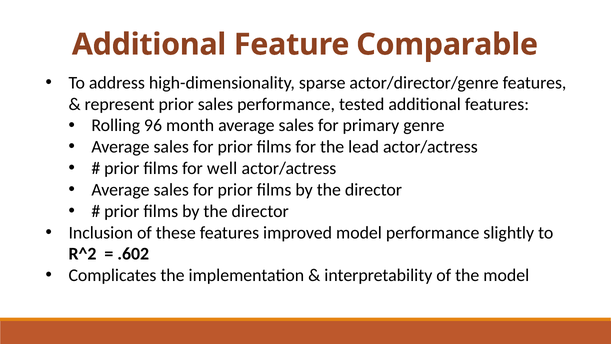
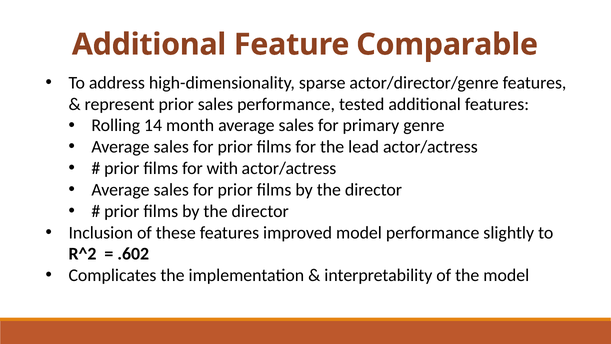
96: 96 -> 14 (153, 125)
well: well -> with (222, 168)
